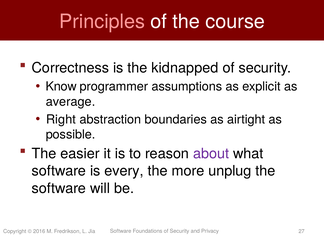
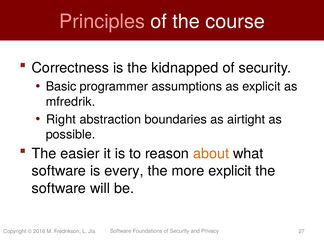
Know: Know -> Basic (61, 87)
average: average -> mfredrik (71, 102)
about colour: purple -> orange (211, 154)
more unplug: unplug -> explicit (230, 171)
